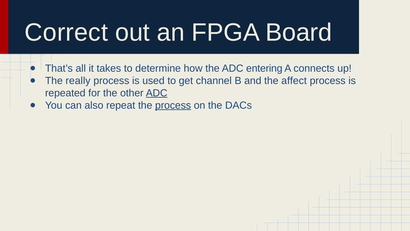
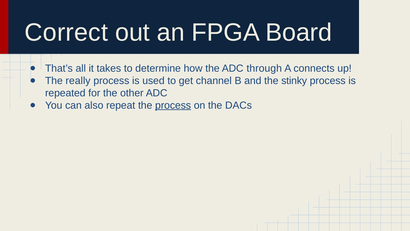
entering: entering -> through (264, 68)
affect: affect -> stinky (294, 81)
ADC underline: present -> none (157, 93)
